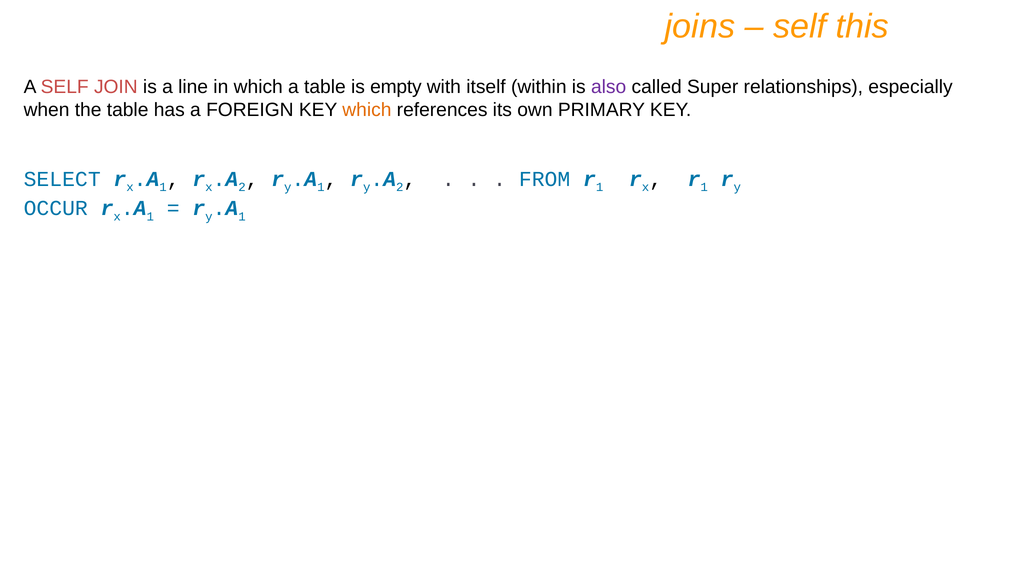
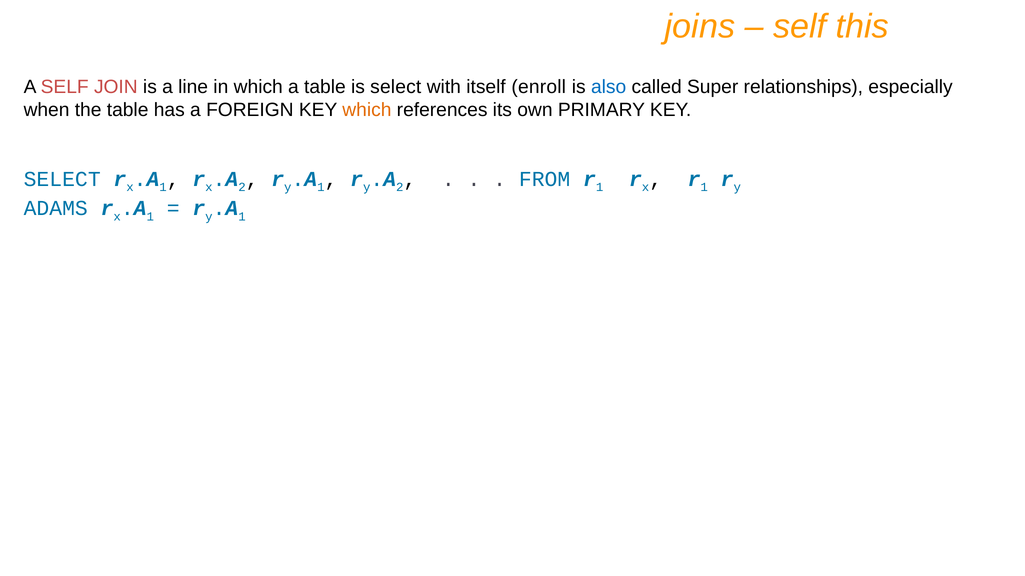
is empty: empty -> select (396, 87)
within: within -> enroll (539, 87)
also colour: purple -> blue (609, 87)
OCCUR: OCCUR -> ADAMS (56, 208)
